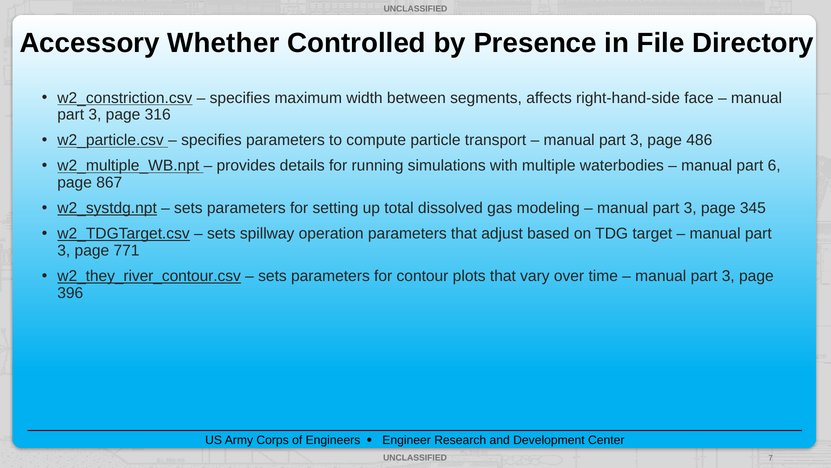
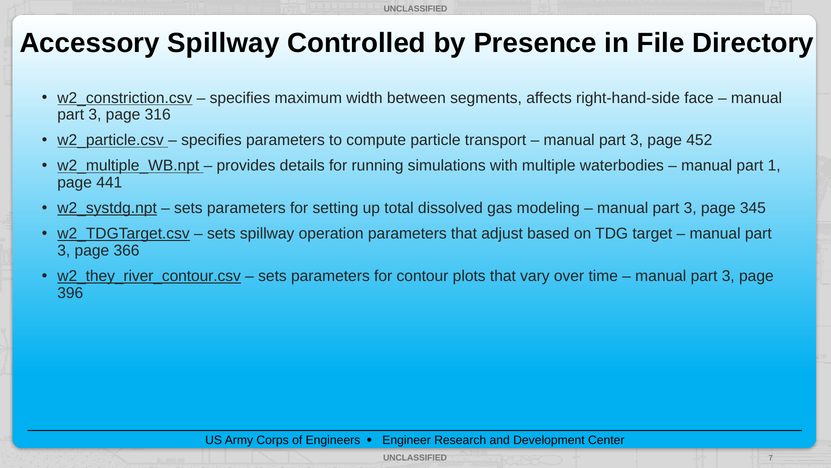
Accessory Whether: Whether -> Spillway (223, 43)
486: 486 -> 452 (699, 140)
6: 6 -> 1 (774, 166)
867: 867 -> 441 (109, 182)
771: 771 -> 366 (127, 250)
